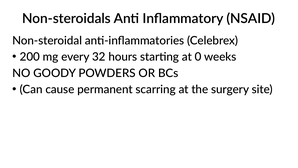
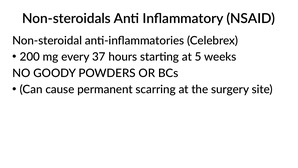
32: 32 -> 37 (99, 57)
0: 0 -> 5 (198, 57)
